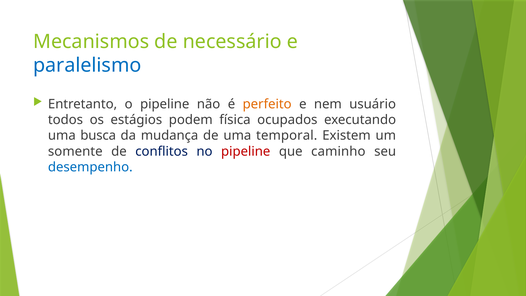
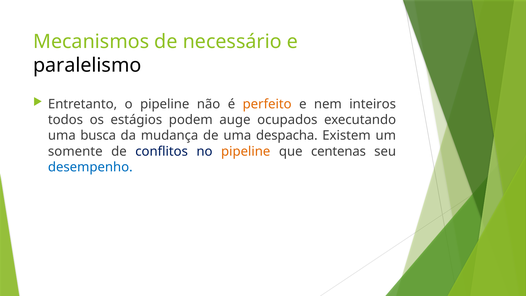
paralelismo colour: blue -> black (87, 65)
usuário: usuário -> inteiros (373, 104)
física: física -> auge (235, 120)
temporal: temporal -> despacha (287, 136)
pipeline colour: red -> orange (246, 151)
caminho: caminho -> centenas (338, 151)
